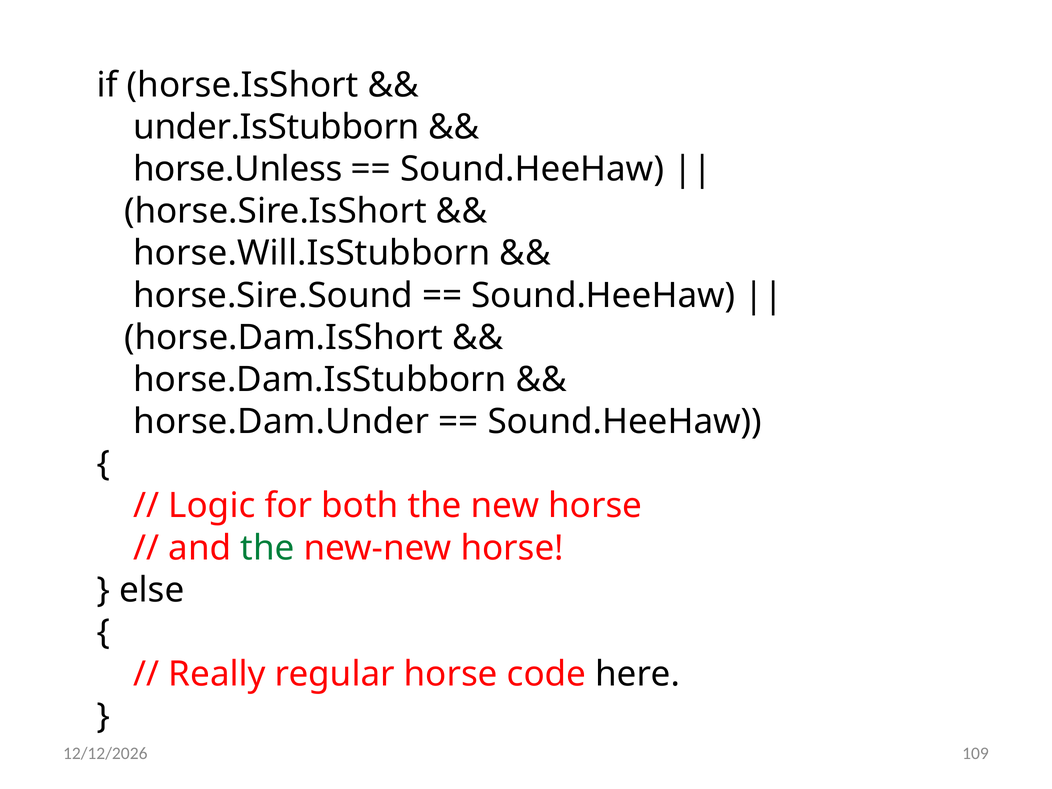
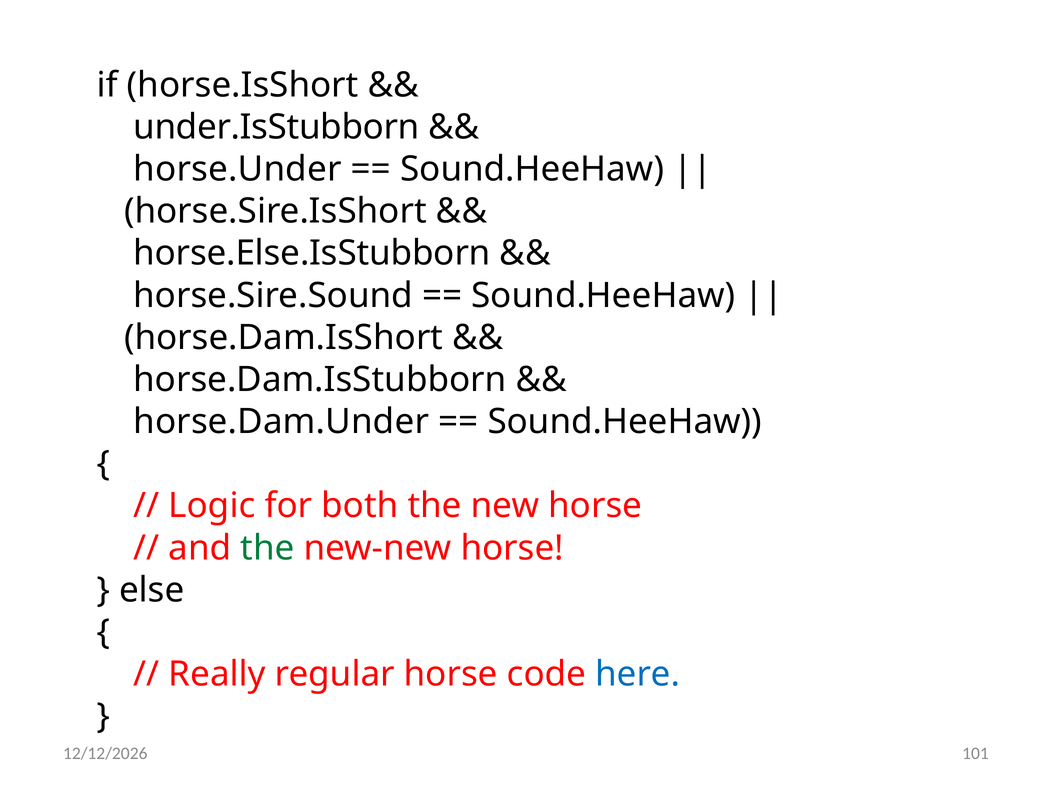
horse.Unless: horse.Unless -> horse.Under (237, 169)
horse.Will.IsStubborn: horse.Will.IsStubborn -> horse.Else.IsStubborn (312, 253)
here colour: black -> blue (638, 674)
109: 109 -> 101 (976, 753)
